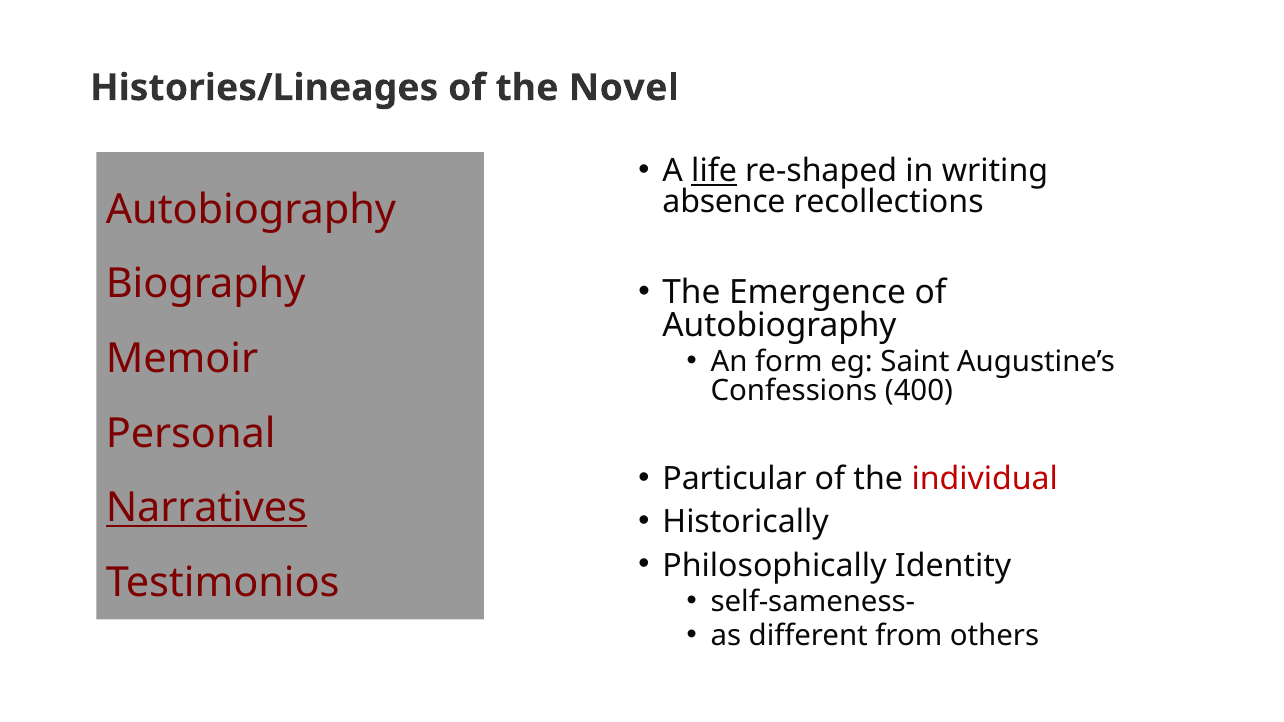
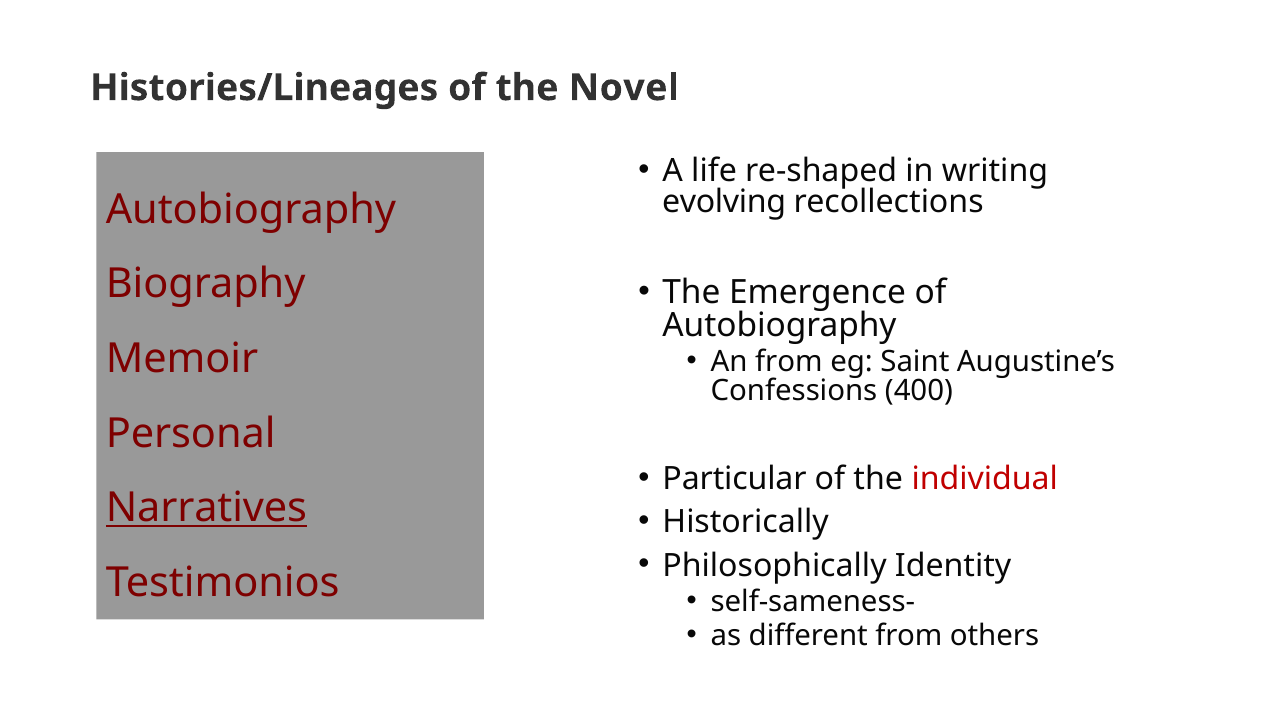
life underline: present -> none (714, 171)
absence: absence -> evolving (724, 202)
An form: form -> from (789, 362)
